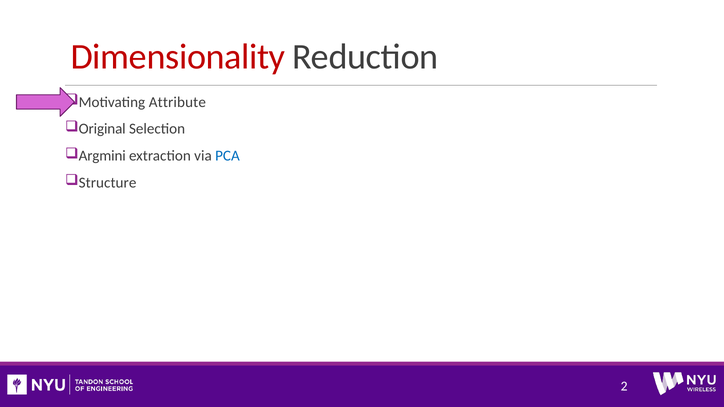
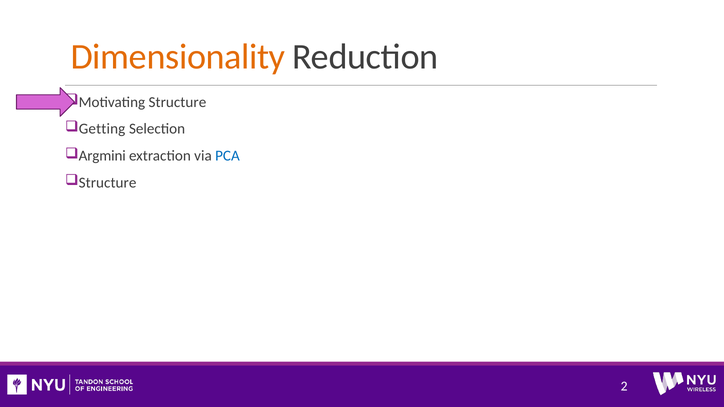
Dimensionality colour: red -> orange (178, 57)
Motivating Attribute: Attribute -> Structure (177, 102)
Original: Original -> Getting (102, 129)
